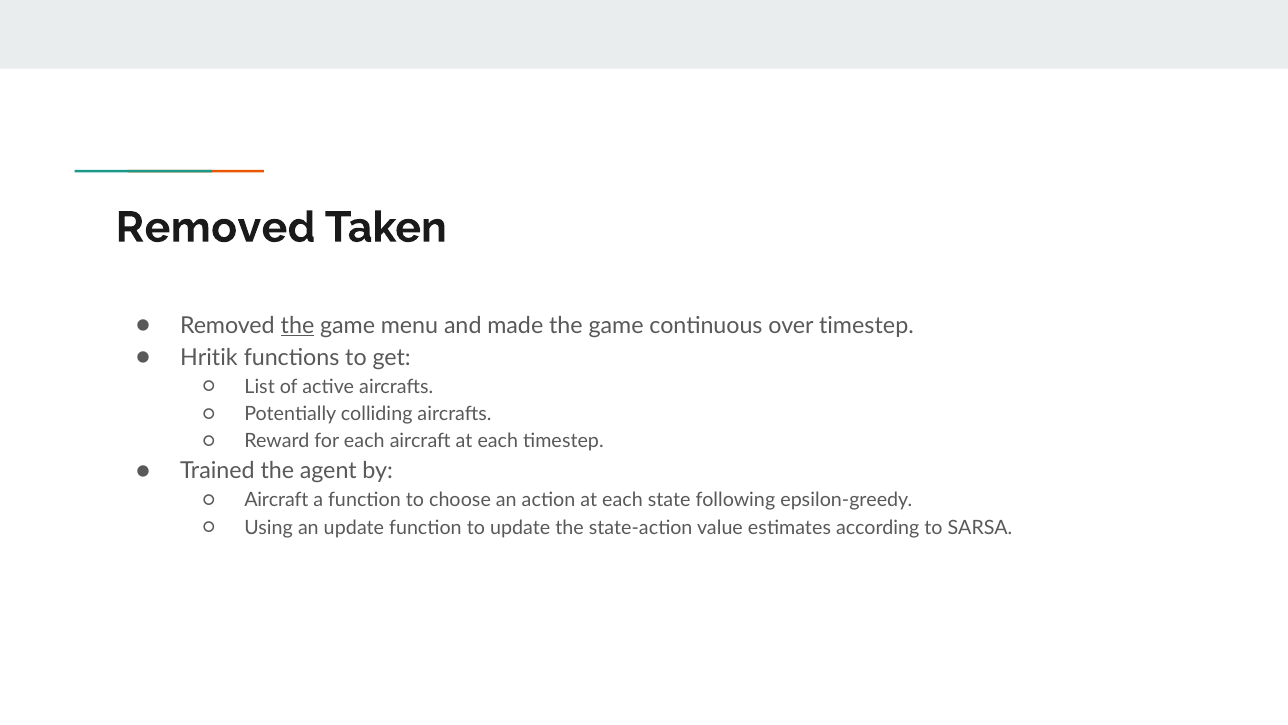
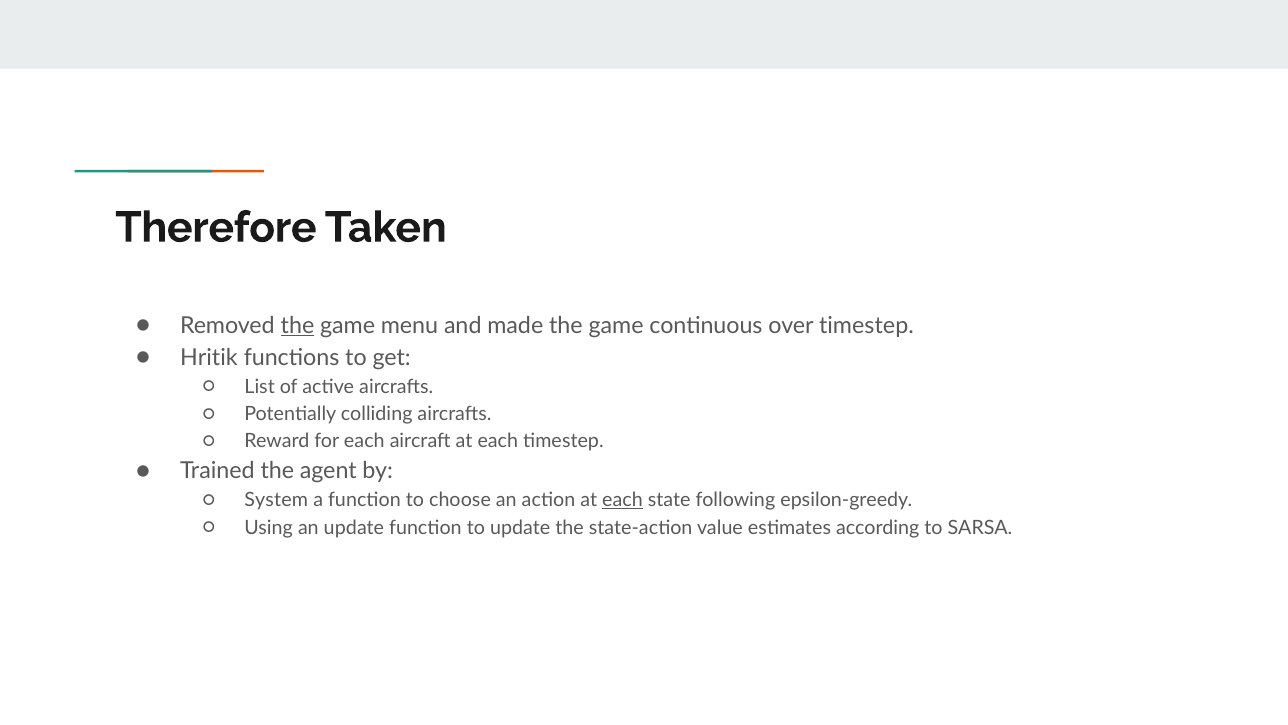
Removed: Removed -> Therefore (216, 227)
Aircraft: Aircraft -> System (276, 500)
each underline: none -> present (622, 500)
